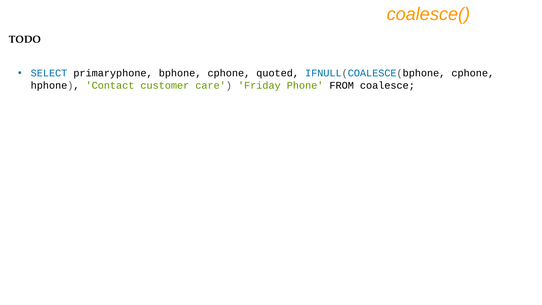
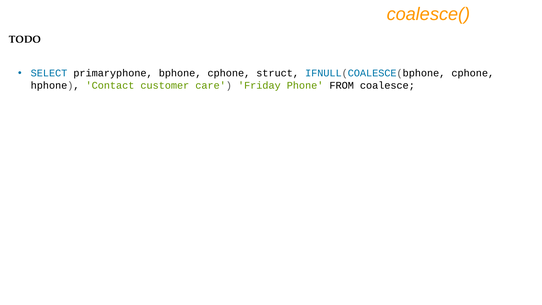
quoted: quoted -> struct (278, 73)
